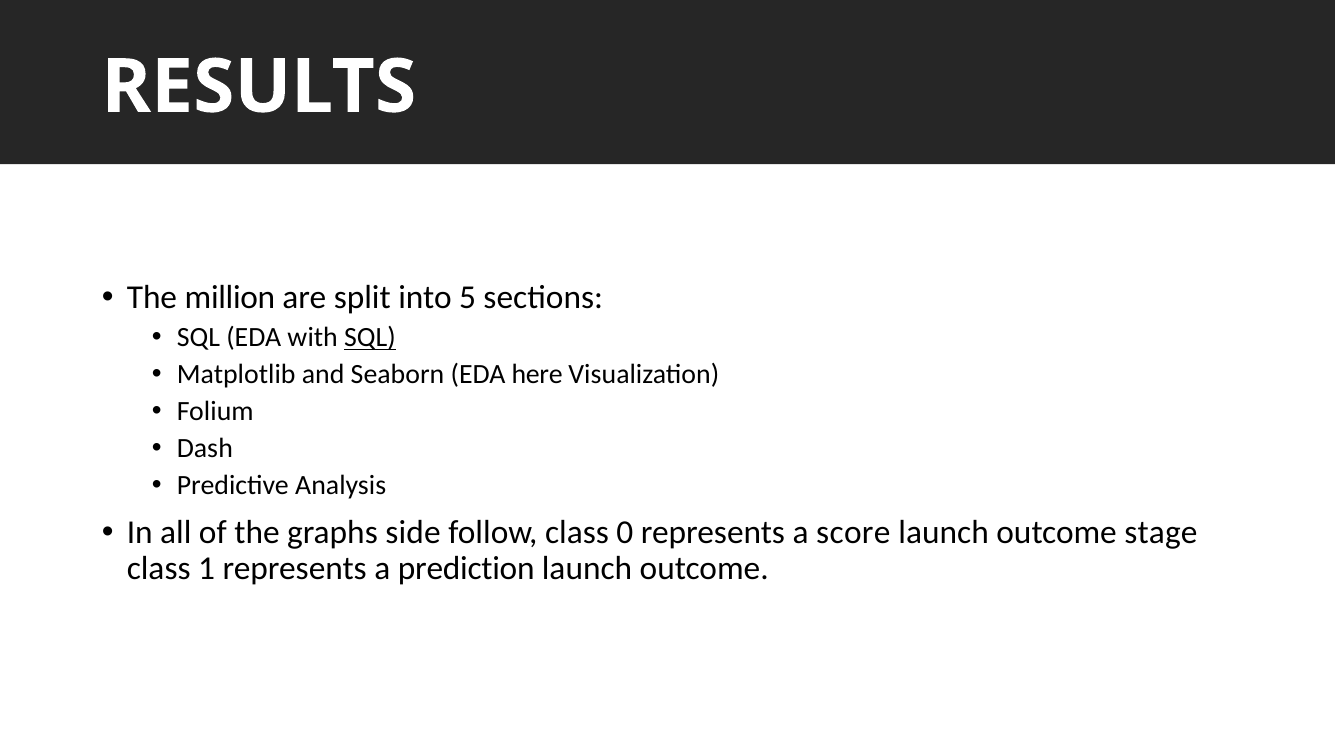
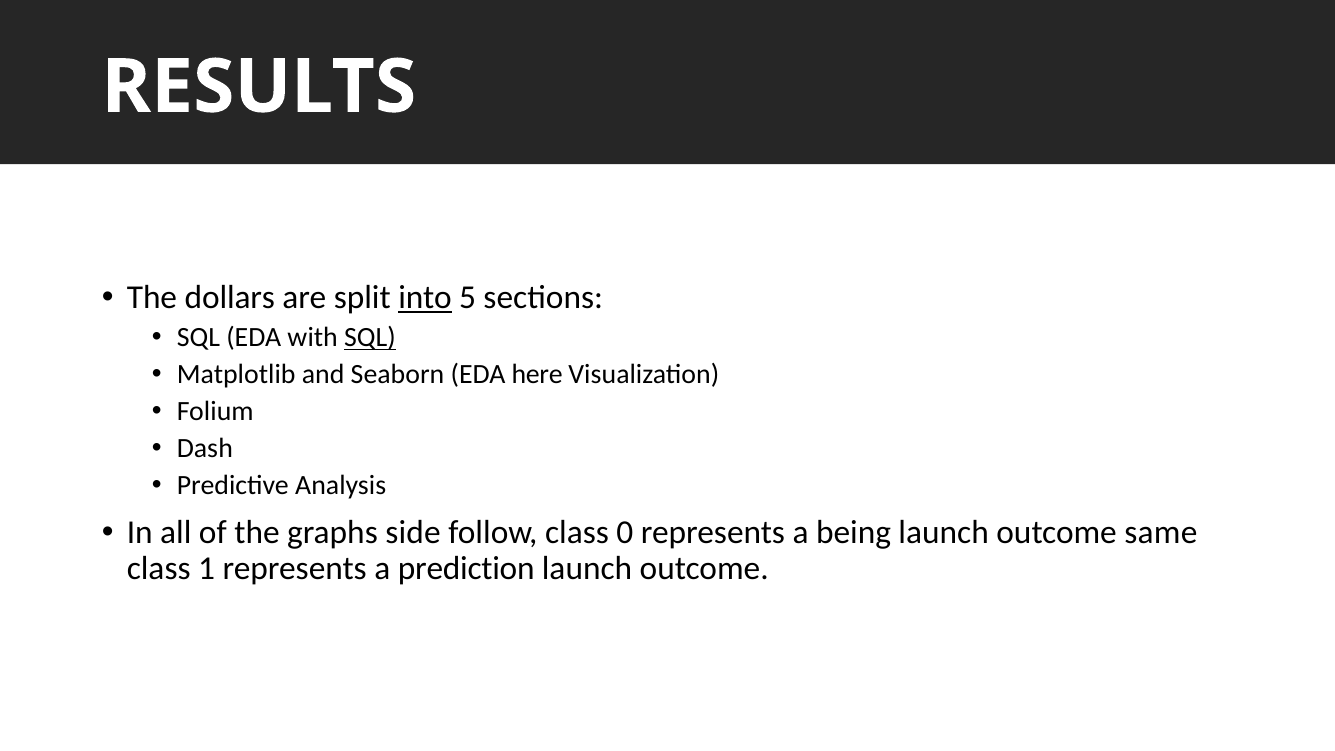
million: million -> dollars (230, 298)
into underline: none -> present (425, 298)
score: score -> being (854, 533)
stage: stage -> same (1161, 533)
